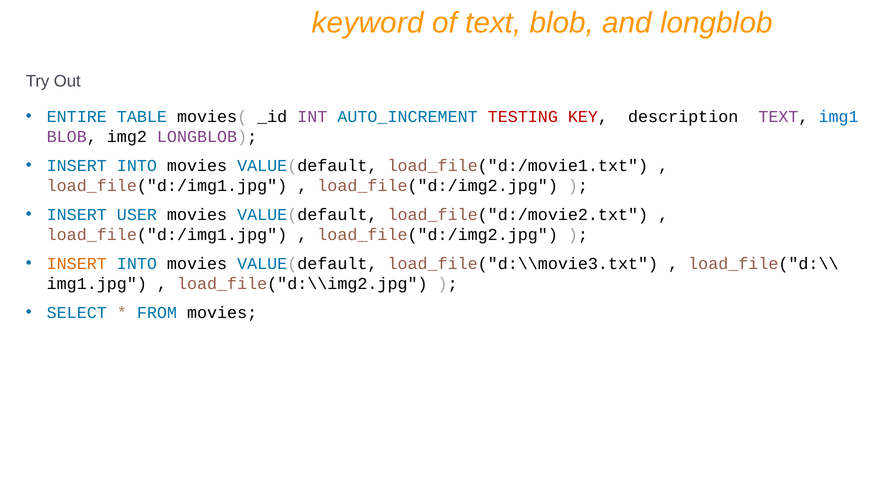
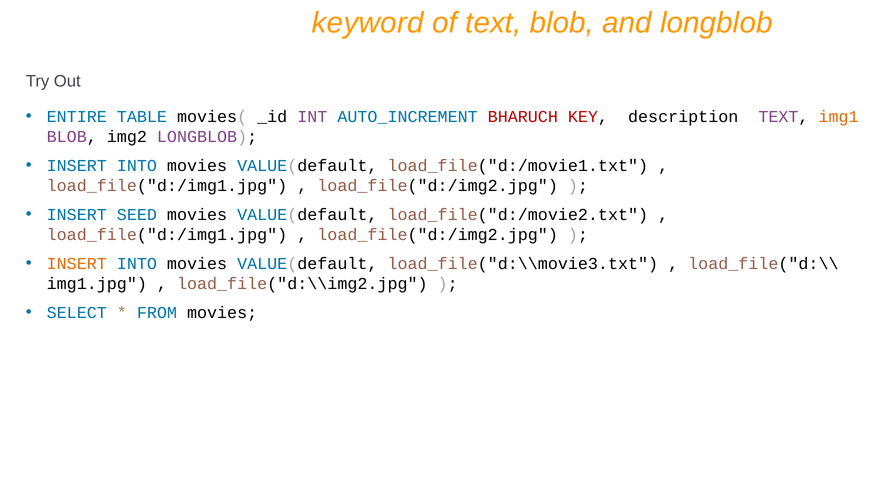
TESTING: TESTING -> BHARUCH (523, 117)
img1 colour: blue -> orange (839, 117)
USER: USER -> SEED (137, 215)
